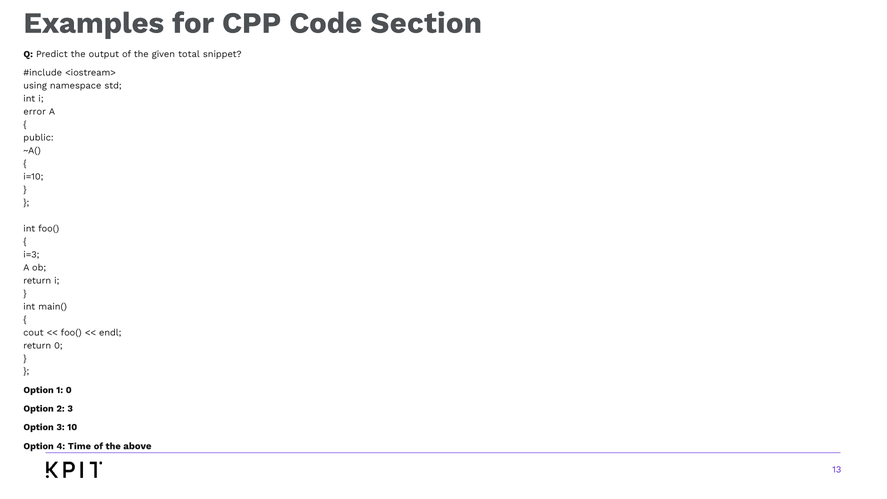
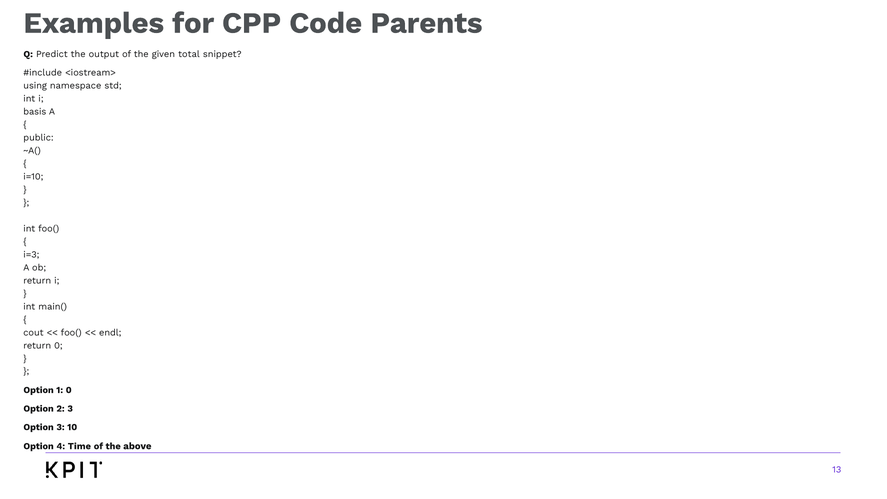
Section: Section -> Parents (426, 23)
error: error -> basis (35, 112)
